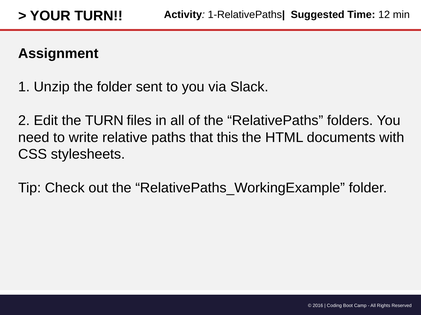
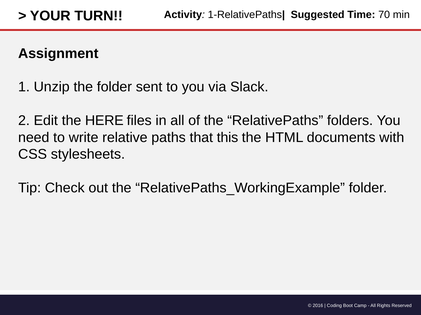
12: 12 -> 70 (384, 15)
the TURN: TURN -> HERE (104, 121)
